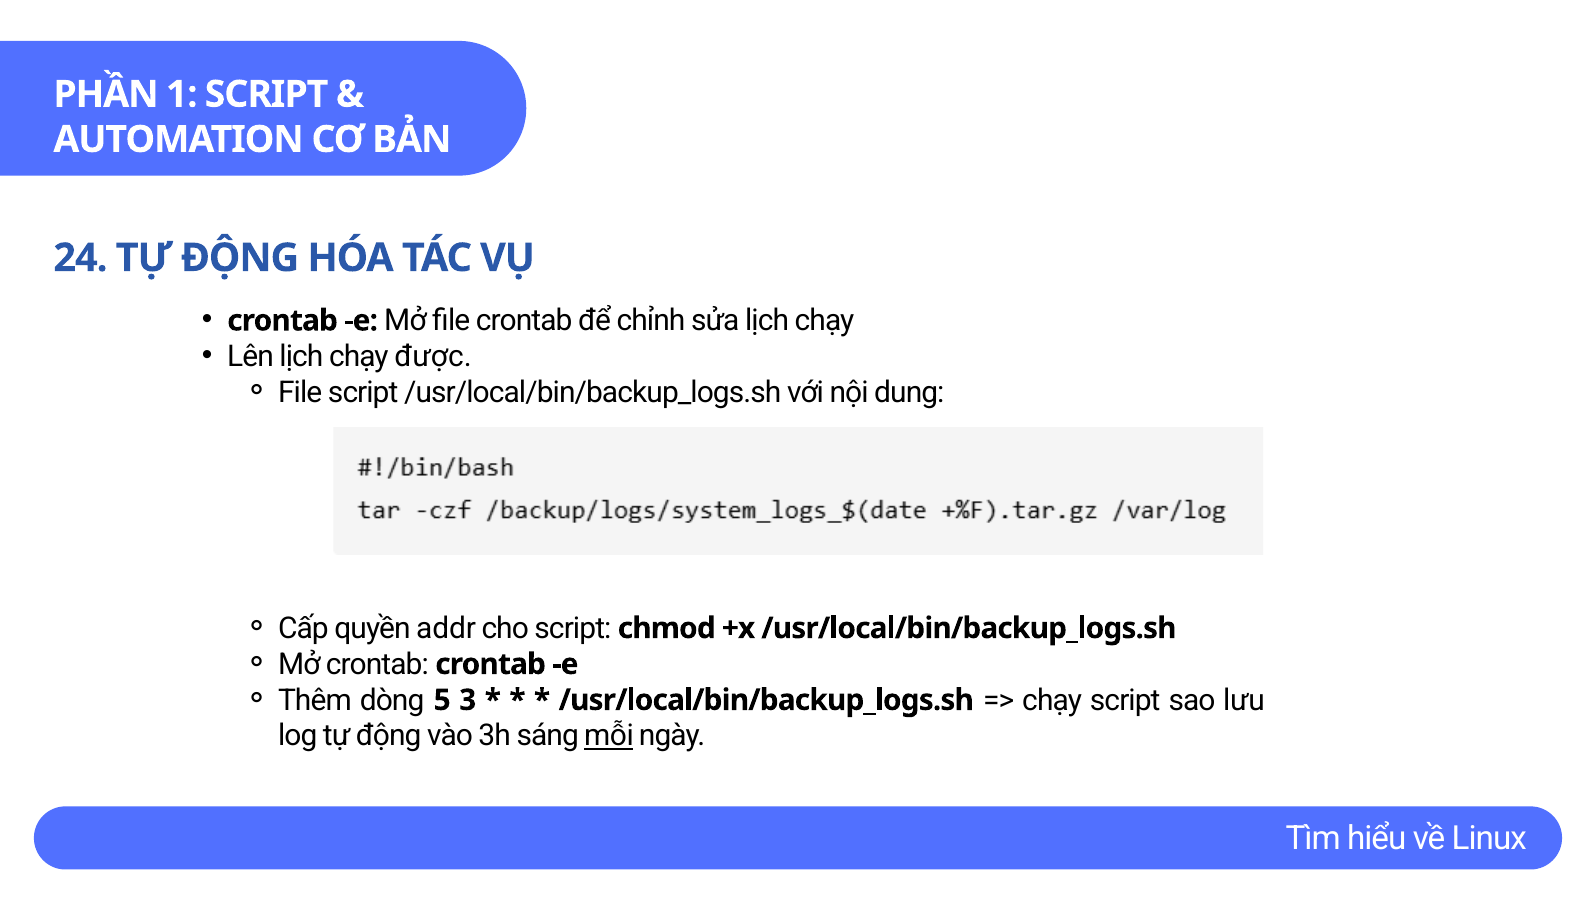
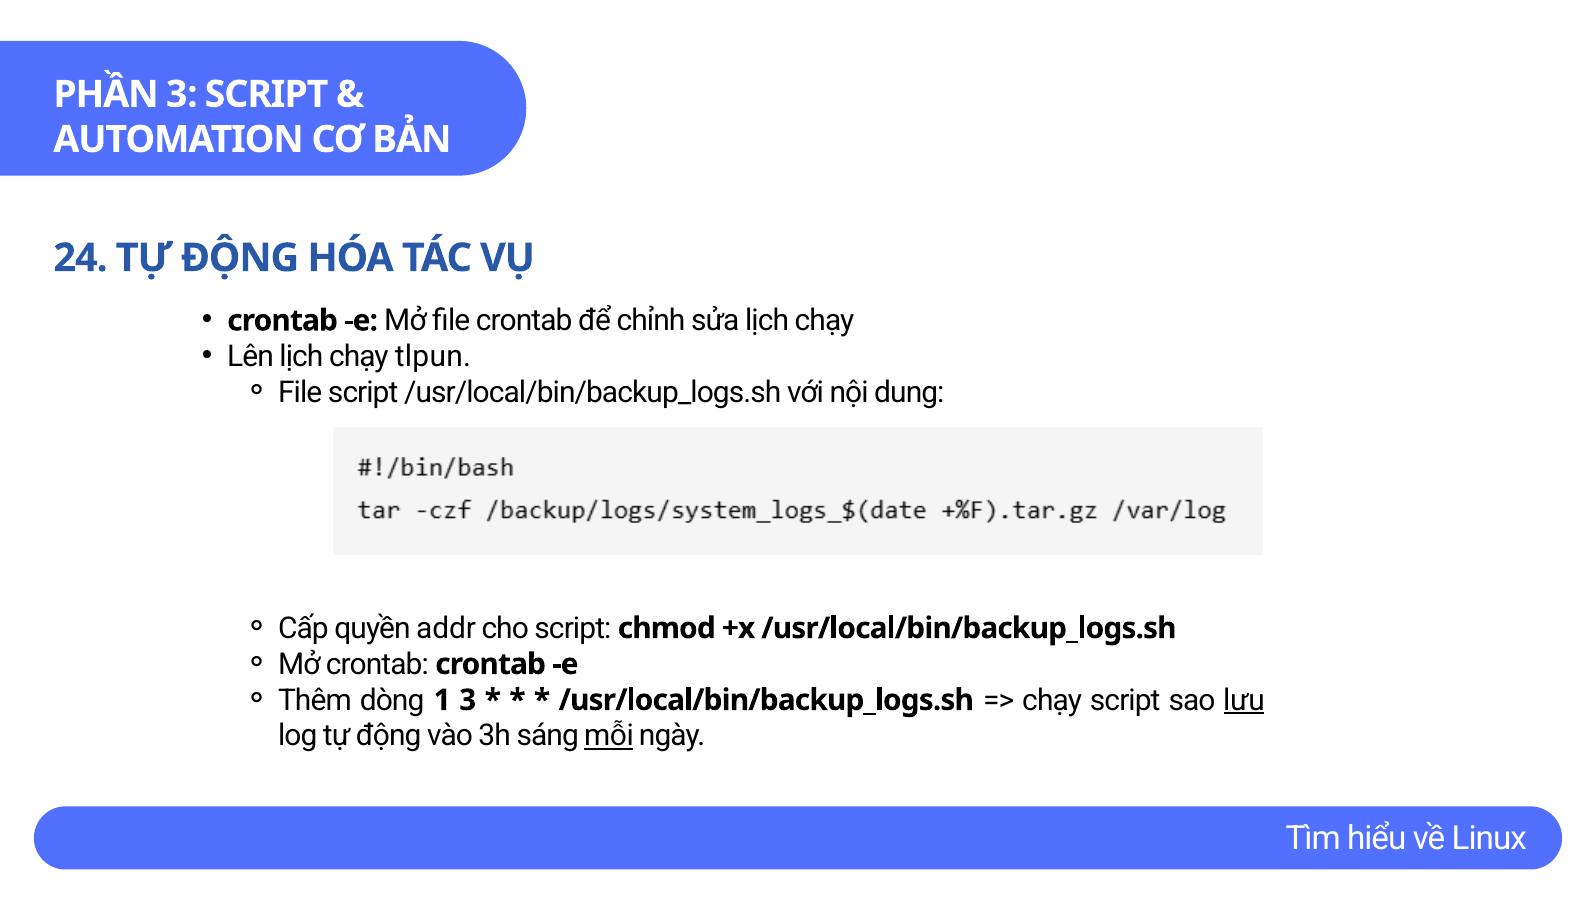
PHẦN 1: 1 -> 3 (182, 94)
được: được -> tlpun (433, 356)
5: 5 -> 1 (442, 700)
lưu underline: none -> present (1244, 700)
